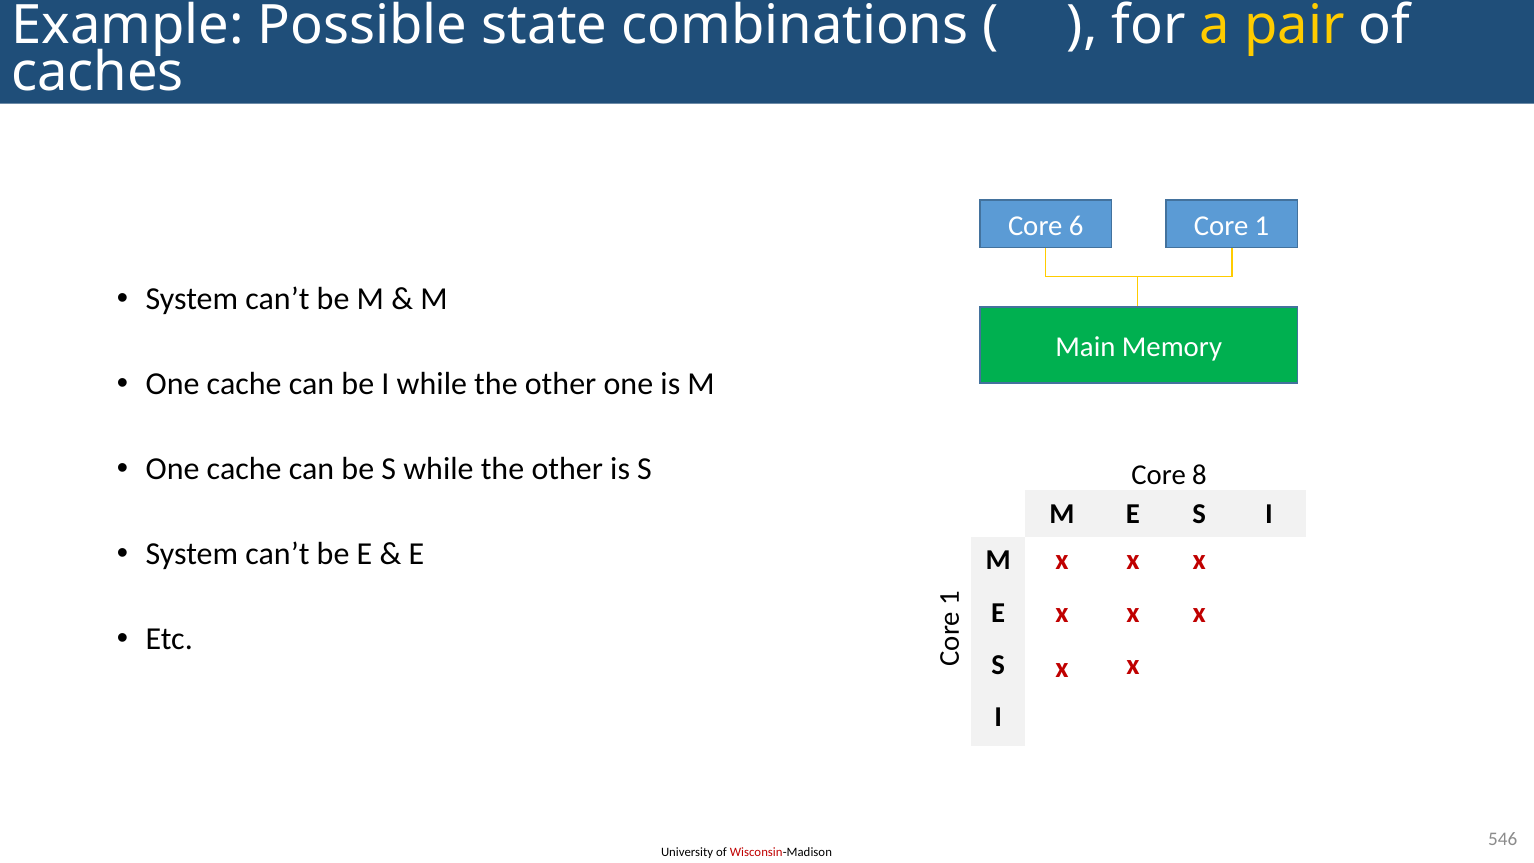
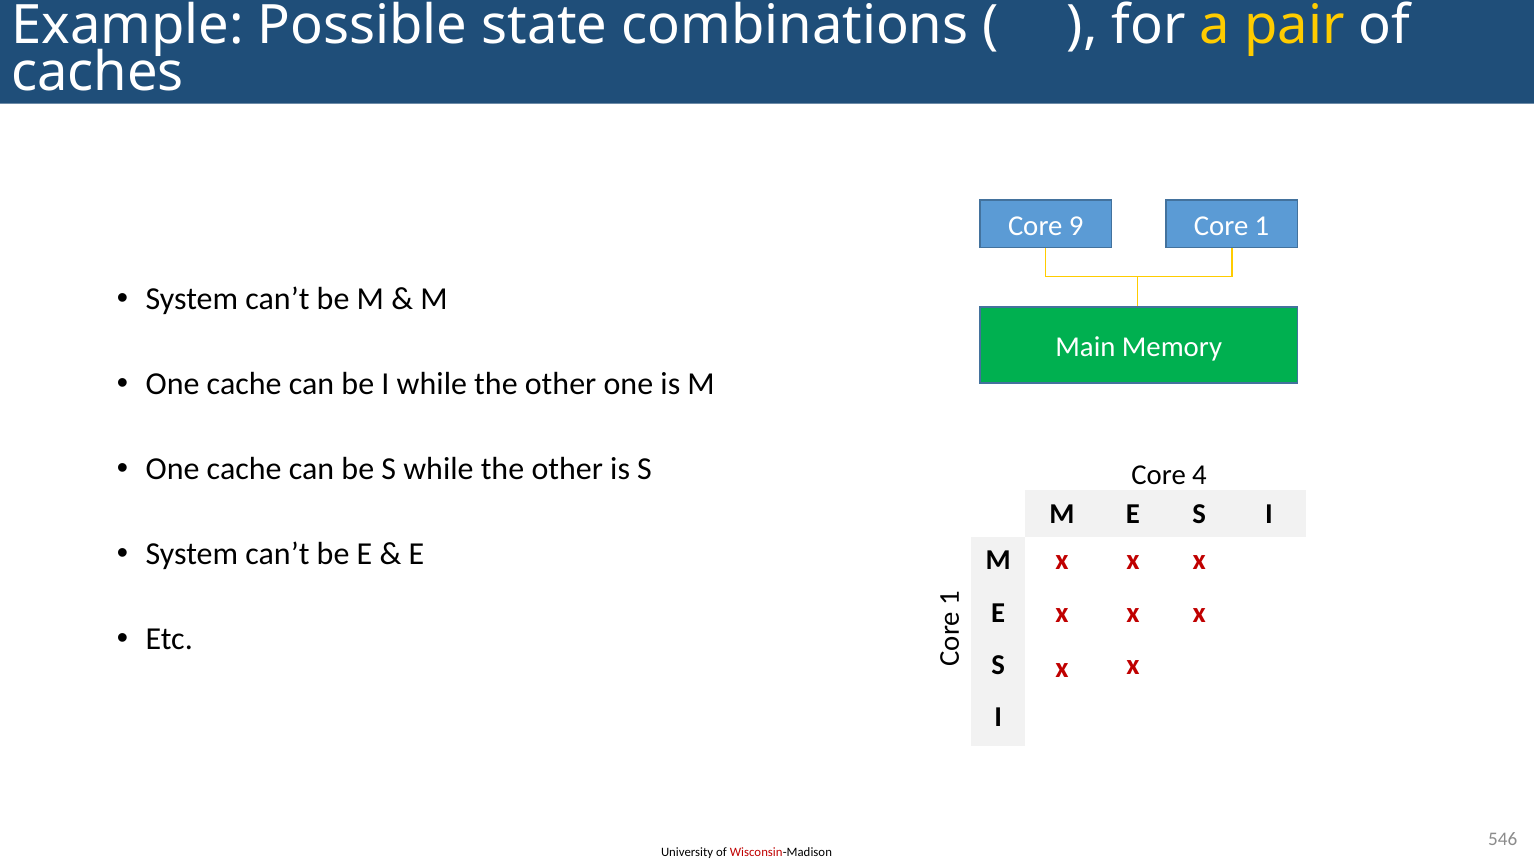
6: 6 -> 9 (1076, 226)
8: 8 -> 4 (1199, 474)
